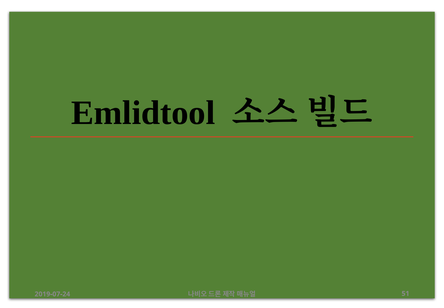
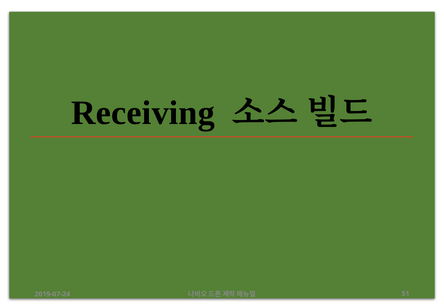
Emlidtool: Emlidtool -> Receiving (143, 113)
